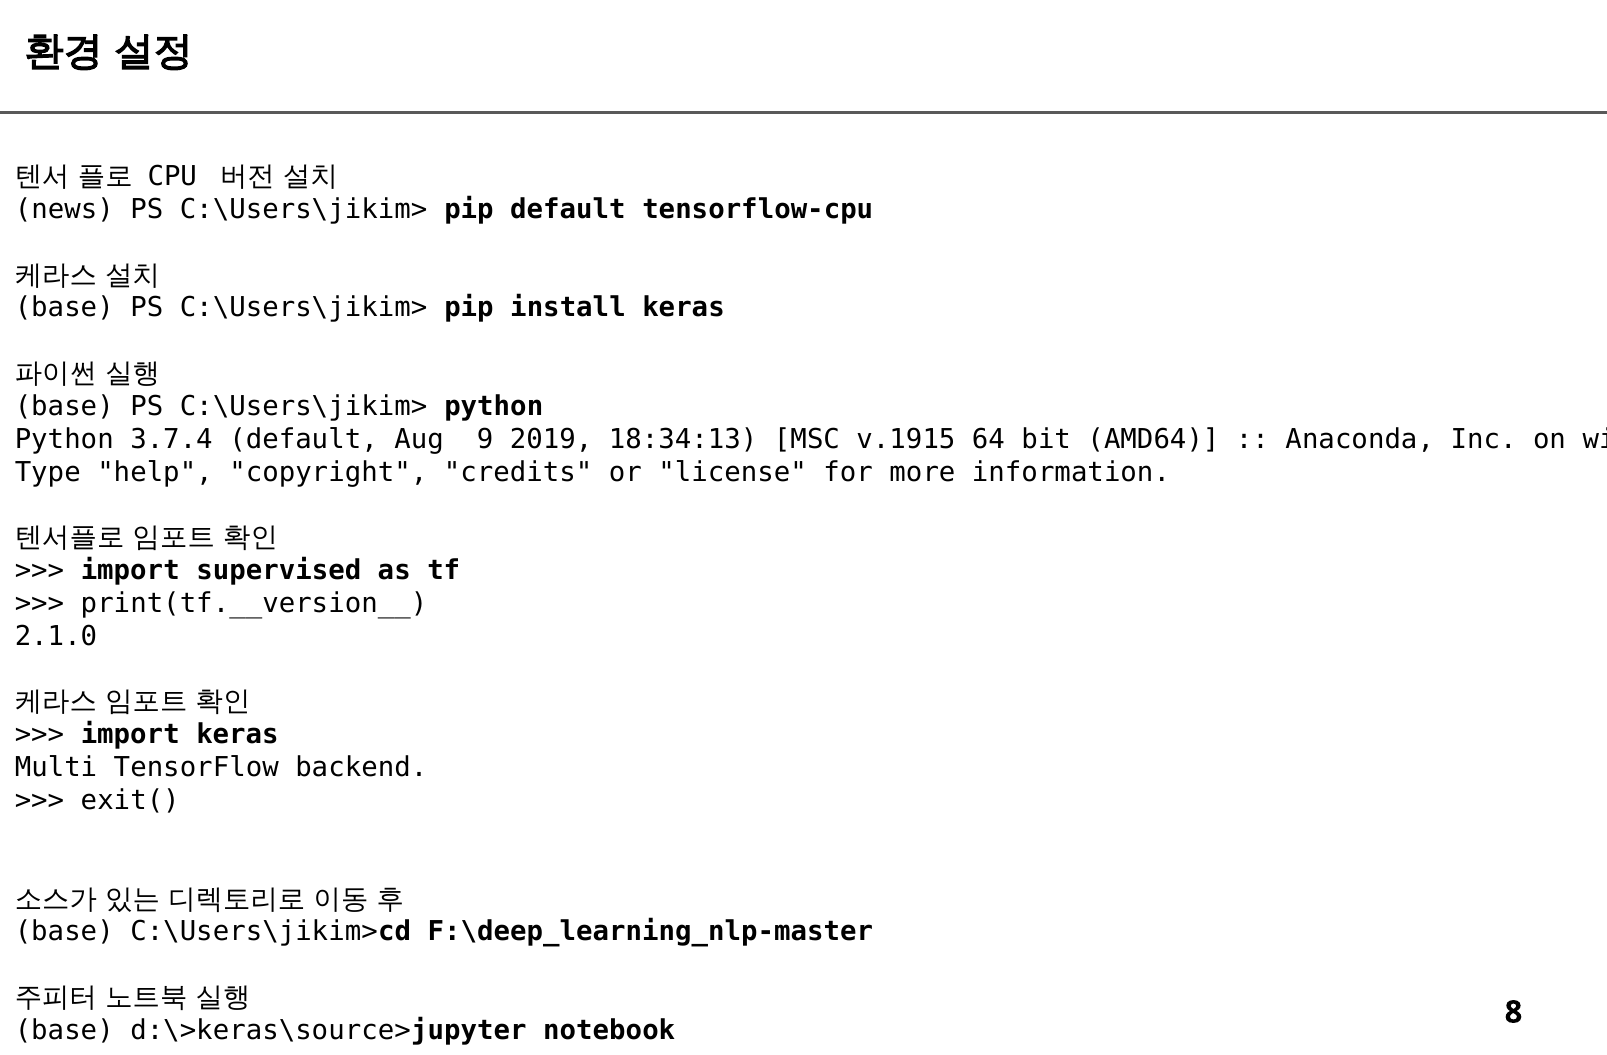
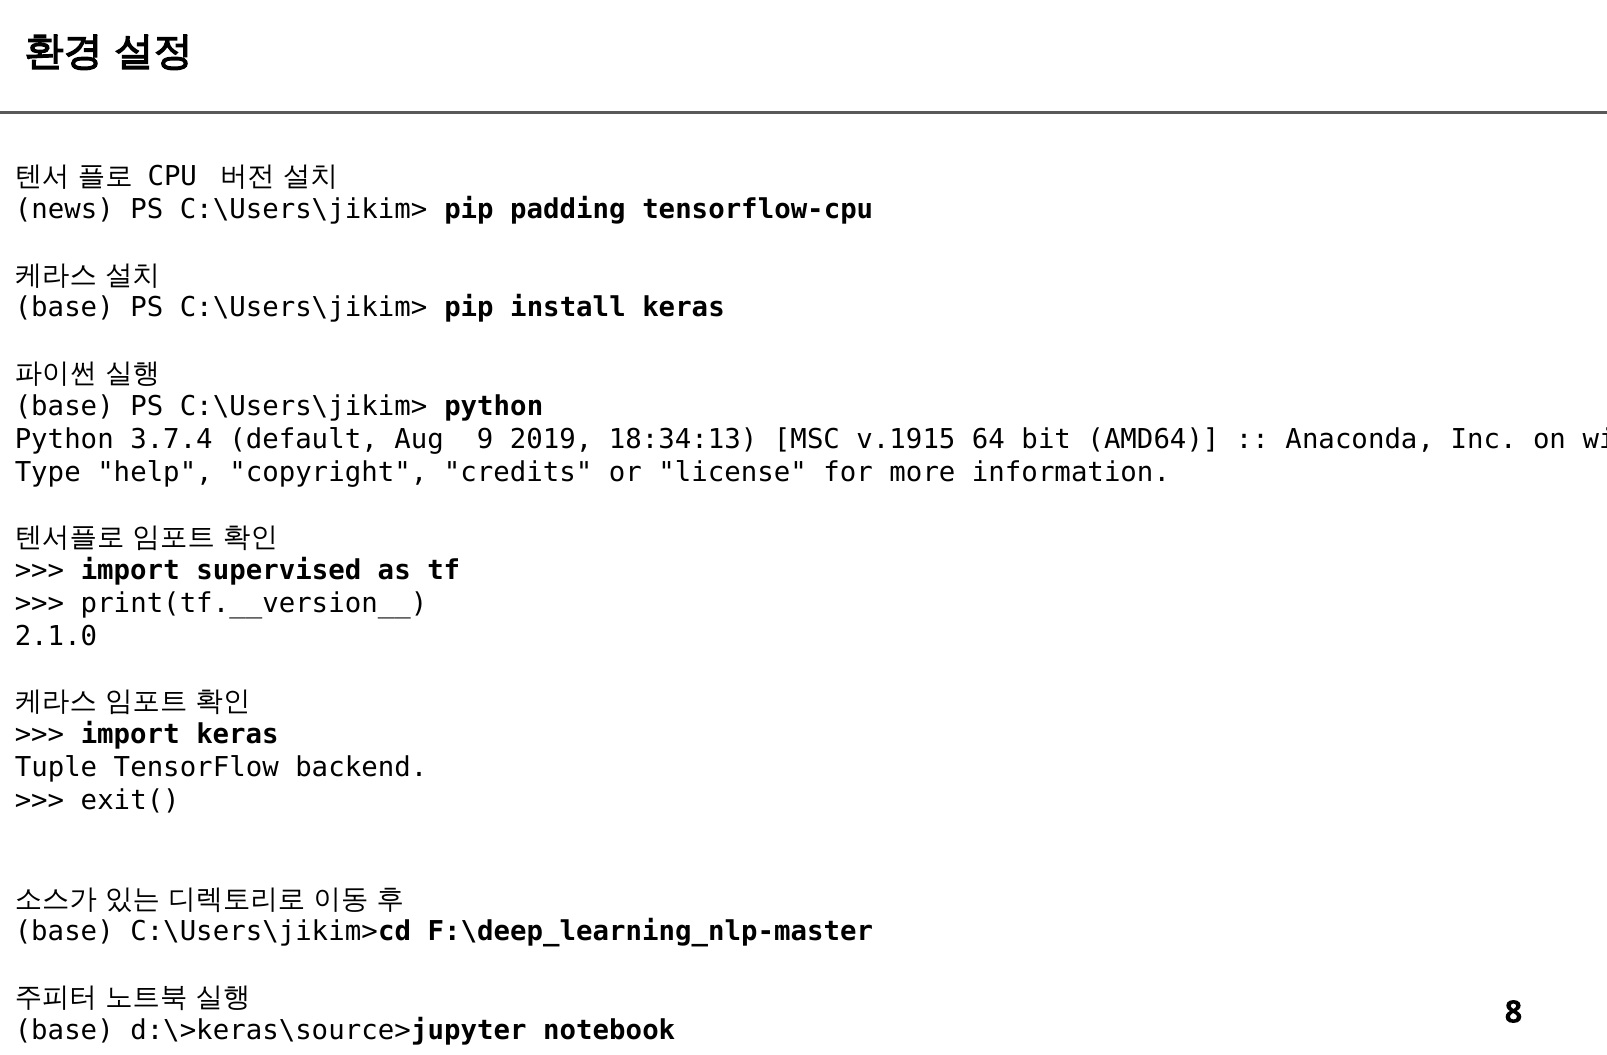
pip default: default -> padding (568, 209)
Multi: Multi -> Tuple (56, 768)
